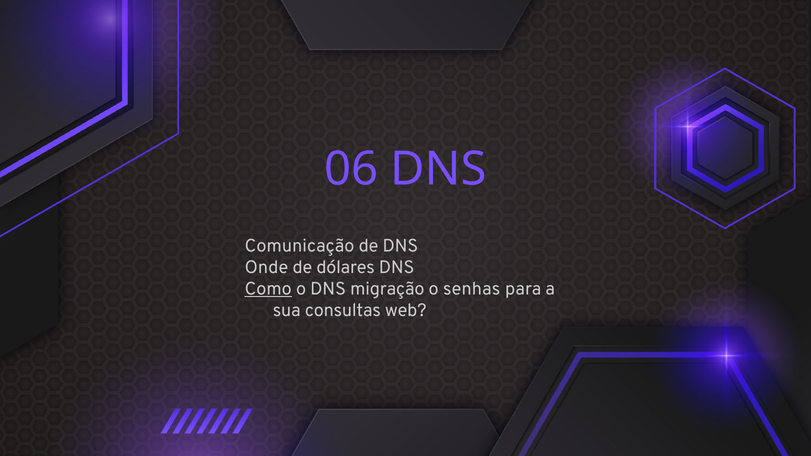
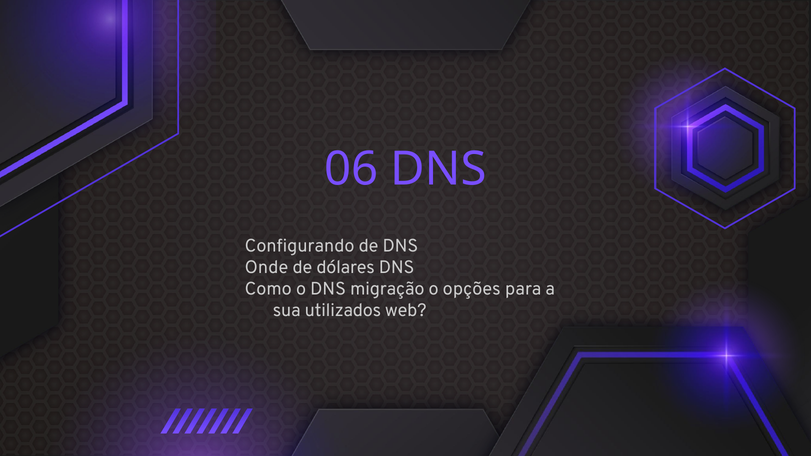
Comunicação: Comunicação -> Configurando (300, 246)
Como underline: present -> none (268, 289)
senhas: senhas -> opções (472, 289)
consultas: consultas -> utilizados (343, 311)
